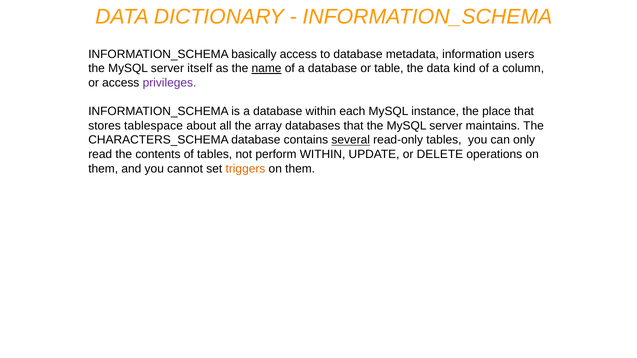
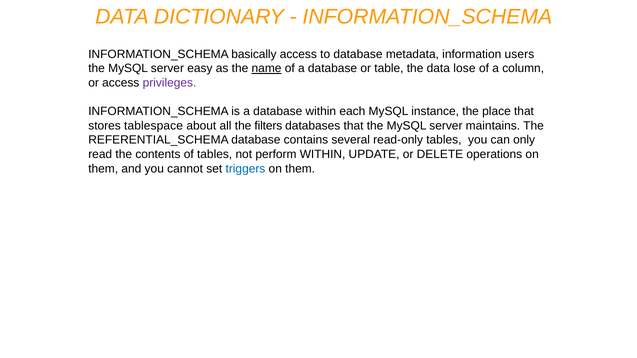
itself: itself -> easy (200, 68)
kind: kind -> lose (464, 68)
array: array -> filters (268, 126)
CHARACTERS_SCHEMA: CHARACTERS_SCHEMA -> REFERENTIAL_SCHEMA (158, 140)
several underline: present -> none (351, 140)
triggers colour: orange -> blue (245, 169)
